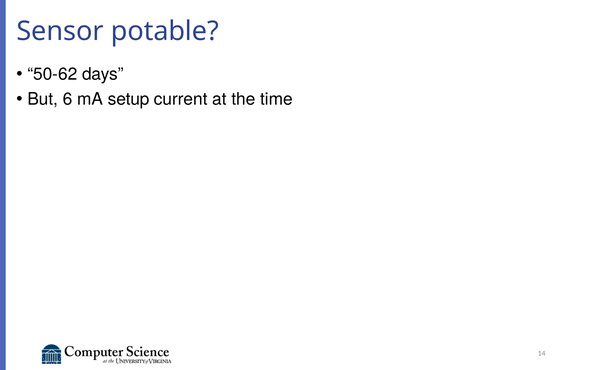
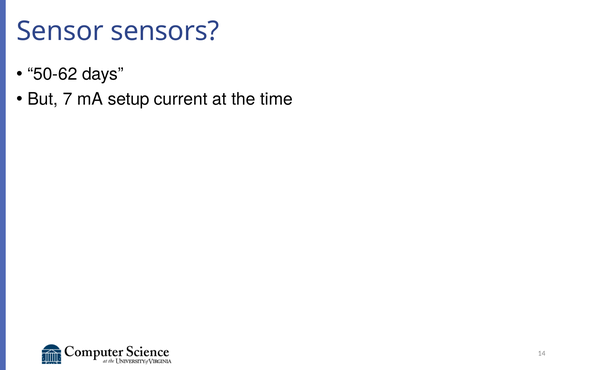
potable: potable -> sensors (165, 31)
6: 6 -> 7 (68, 99)
